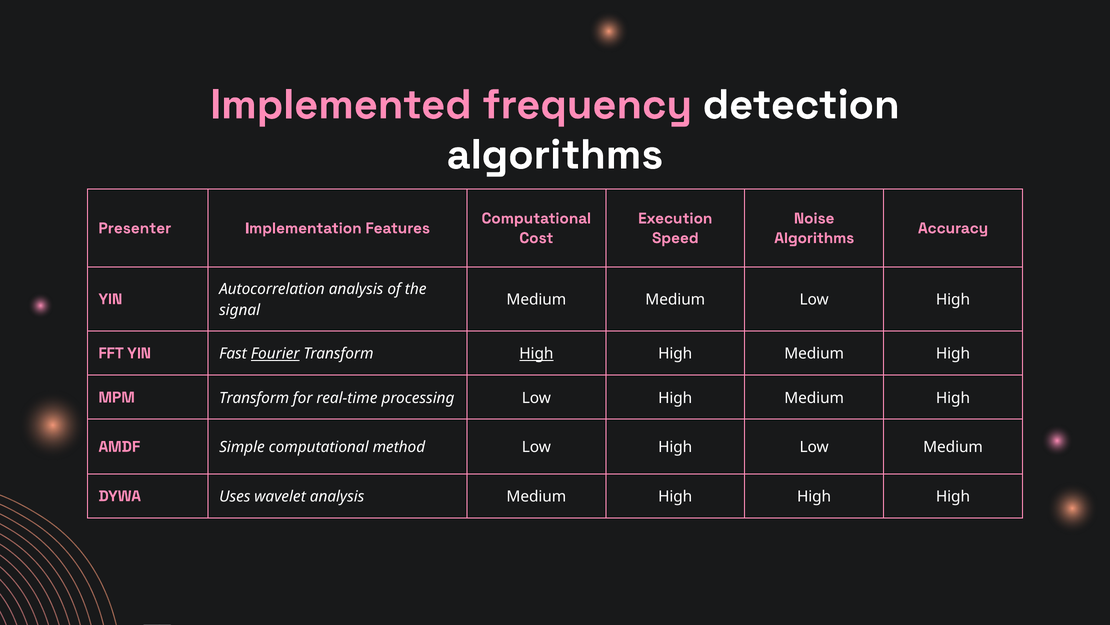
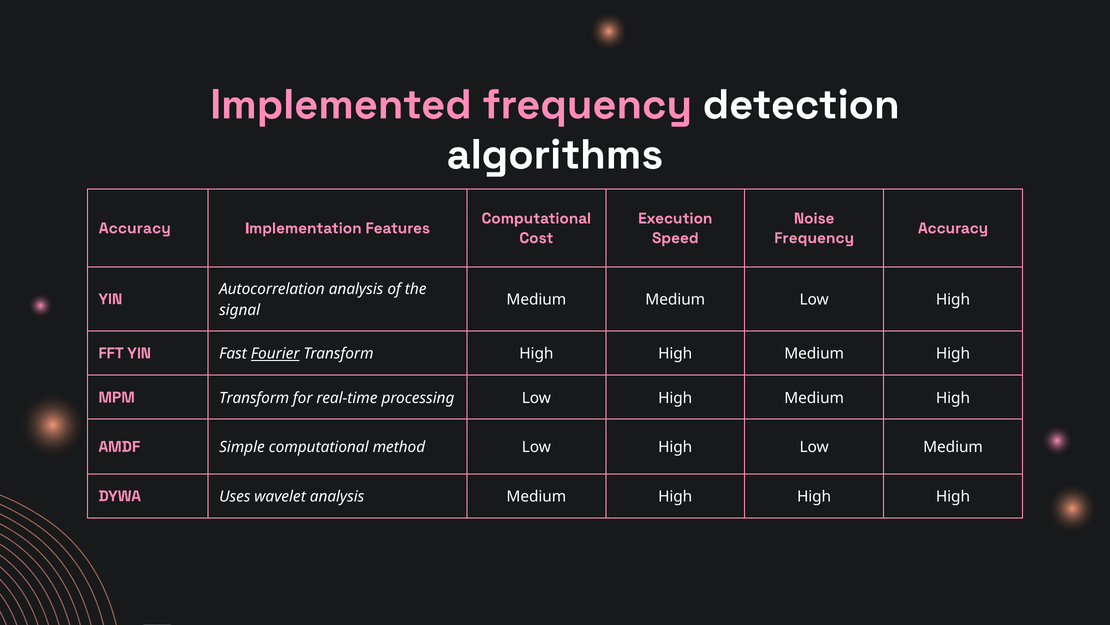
Presenter: Presenter -> Accuracy (135, 228)
Algorithms: Algorithms -> Frequency (814, 238)
High underline: present -> none (536, 354)
